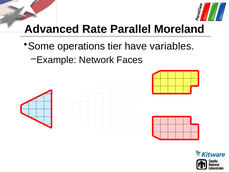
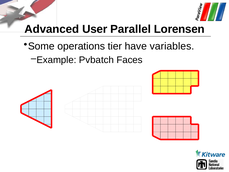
Rate: Rate -> User (95, 29)
Moreland: Moreland -> Lorensen (179, 29)
Network: Network -> Pvbatch (96, 60)
